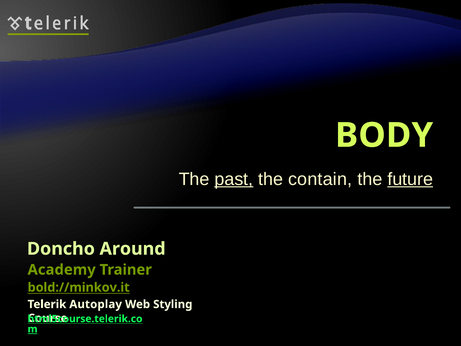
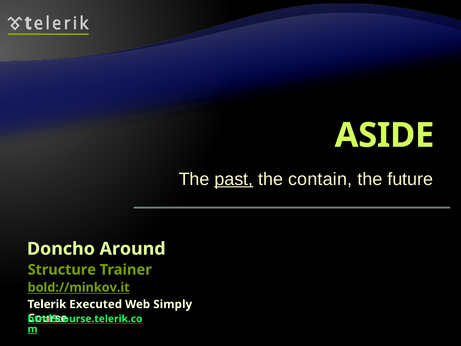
BODY: BODY -> ASIDE (384, 135)
future underline: present -> none (410, 179)
Academy: Academy -> Structure (62, 270)
Autoplay: Autoplay -> Executed (96, 304)
Styling: Styling -> Simply (173, 304)
